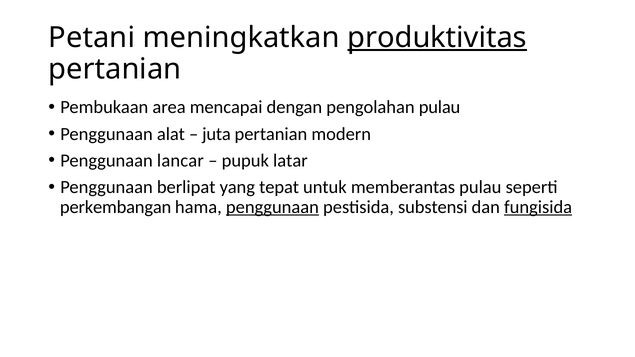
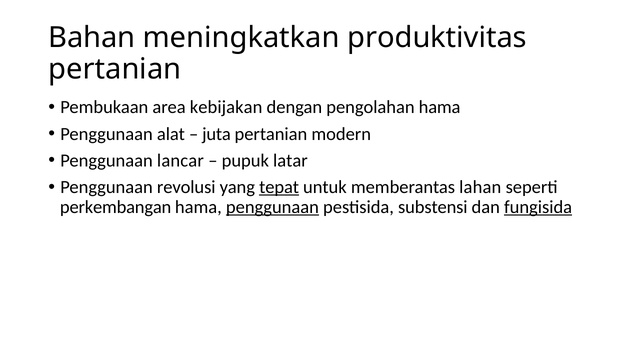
Petani: Petani -> Bahan (92, 38)
produktivitas underline: present -> none (437, 38)
mencapai: mencapai -> kebijakan (226, 107)
pengolahan pulau: pulau -> hama (440, 107)
berlipat: berlipat -> revolusi (186, 187)
tepat underline: none -> present (279, 187)
memberantas pulau: pulau -> lahan (480, 187)
